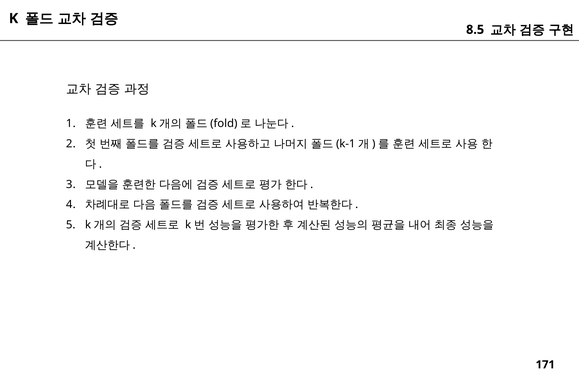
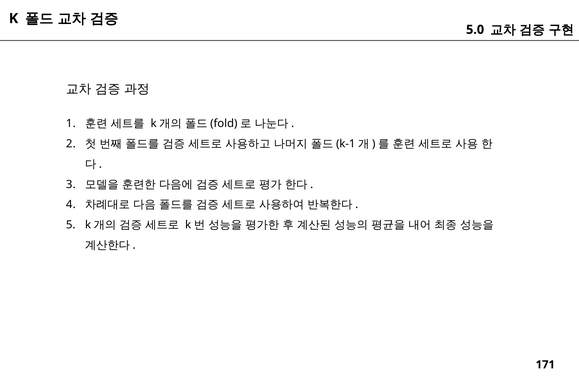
8.5: 8.5 -> 5.0 (475, 30)
